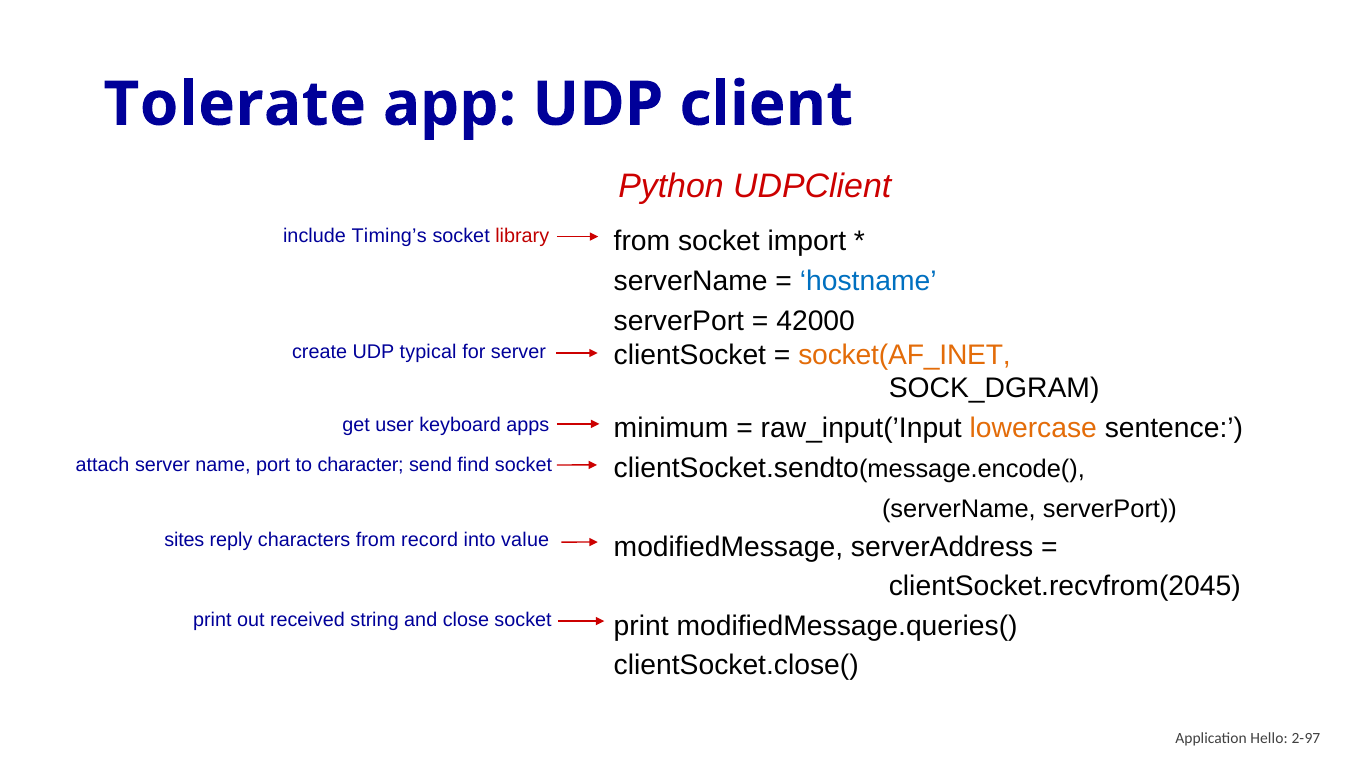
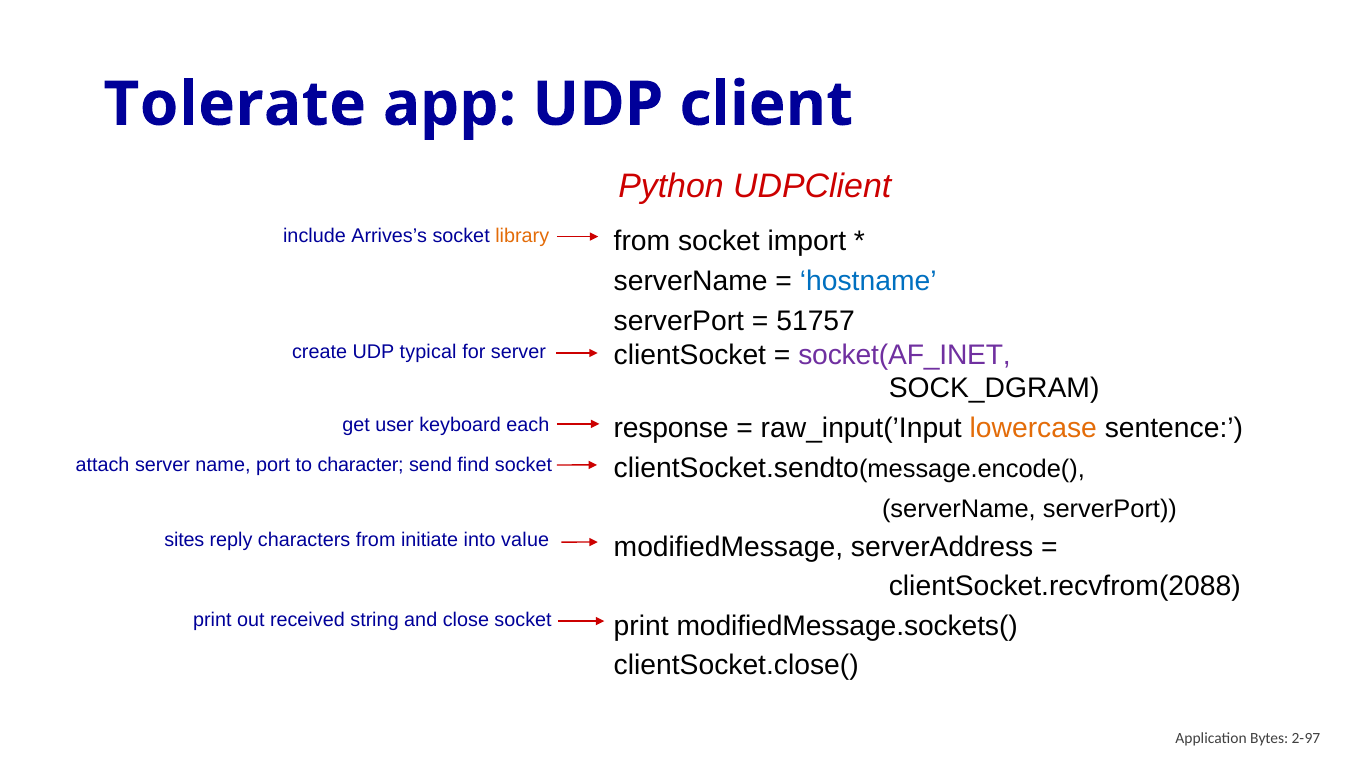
Timing’s: Timing’s -> Arrives’s (389, 235)
library colour: red -> orange (522, 235)
42000: 42000 -> 51757 (816, 321)
socket(AF_INET colour: orange -> purple (905, 355)
minimum: minimum -> response (671, 428)
apps: apps -> each (528, 425)
record: record -> initiate (430, 539)
clientSocket.recvfrom(2045: clientSocket.recvfrom(2045 -> clientSocket.recvfrom(2088 (1065, 586)
modifiedMessage.queries(: modifiedMessage.queries( -> modifiedMessage.sockets( (847, 626)
Hello: Hello -> Bytes (1269, 738)
